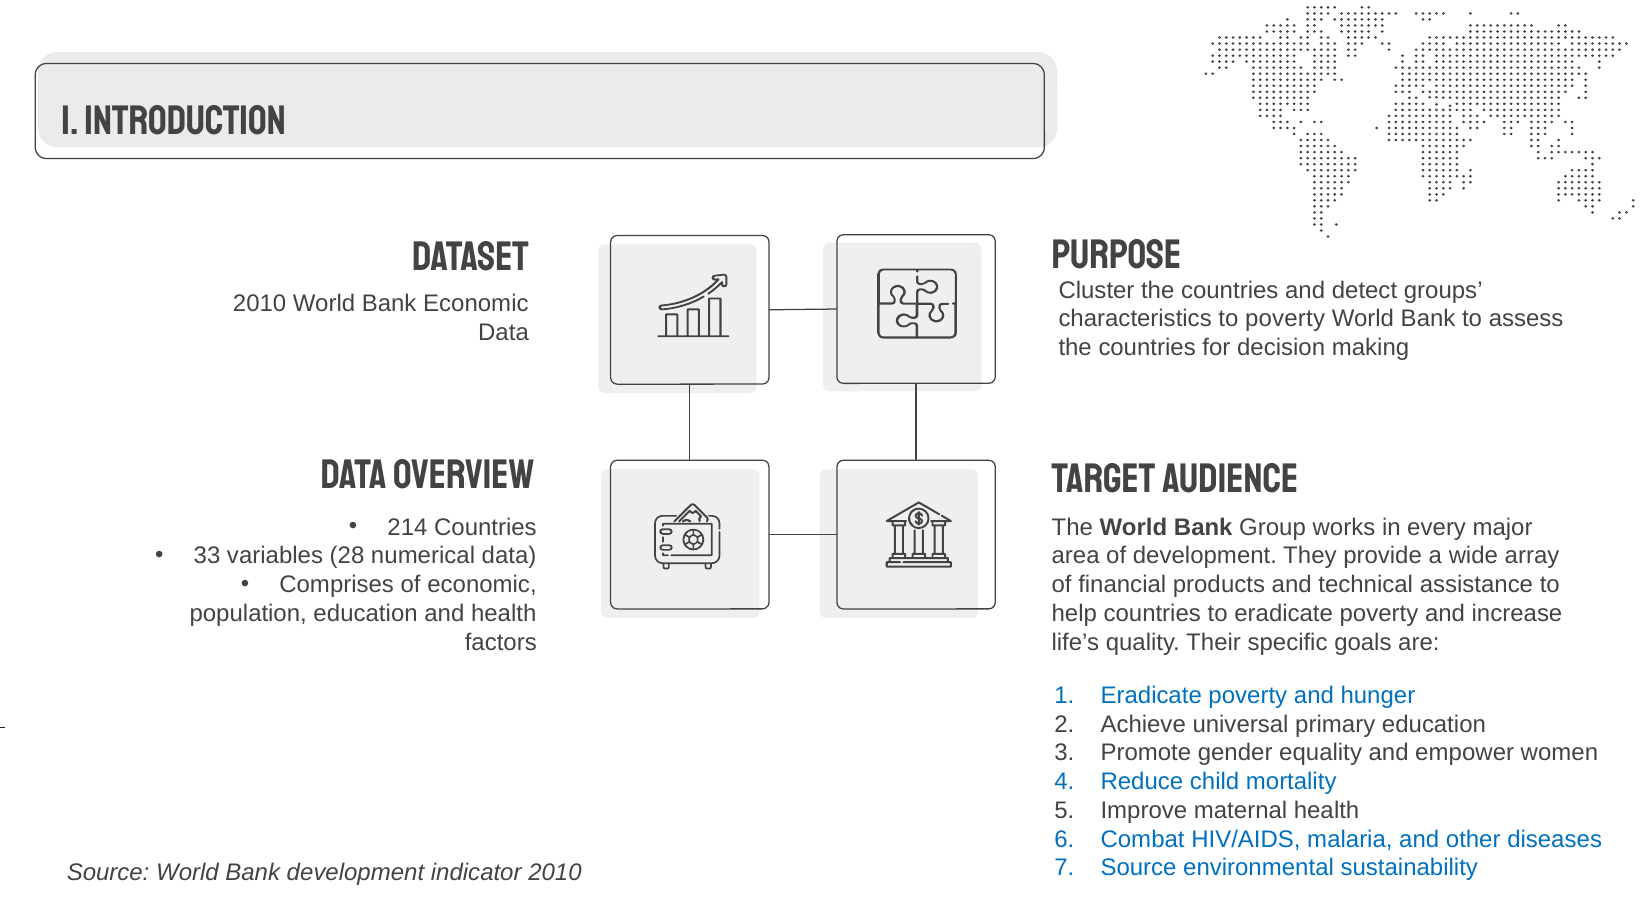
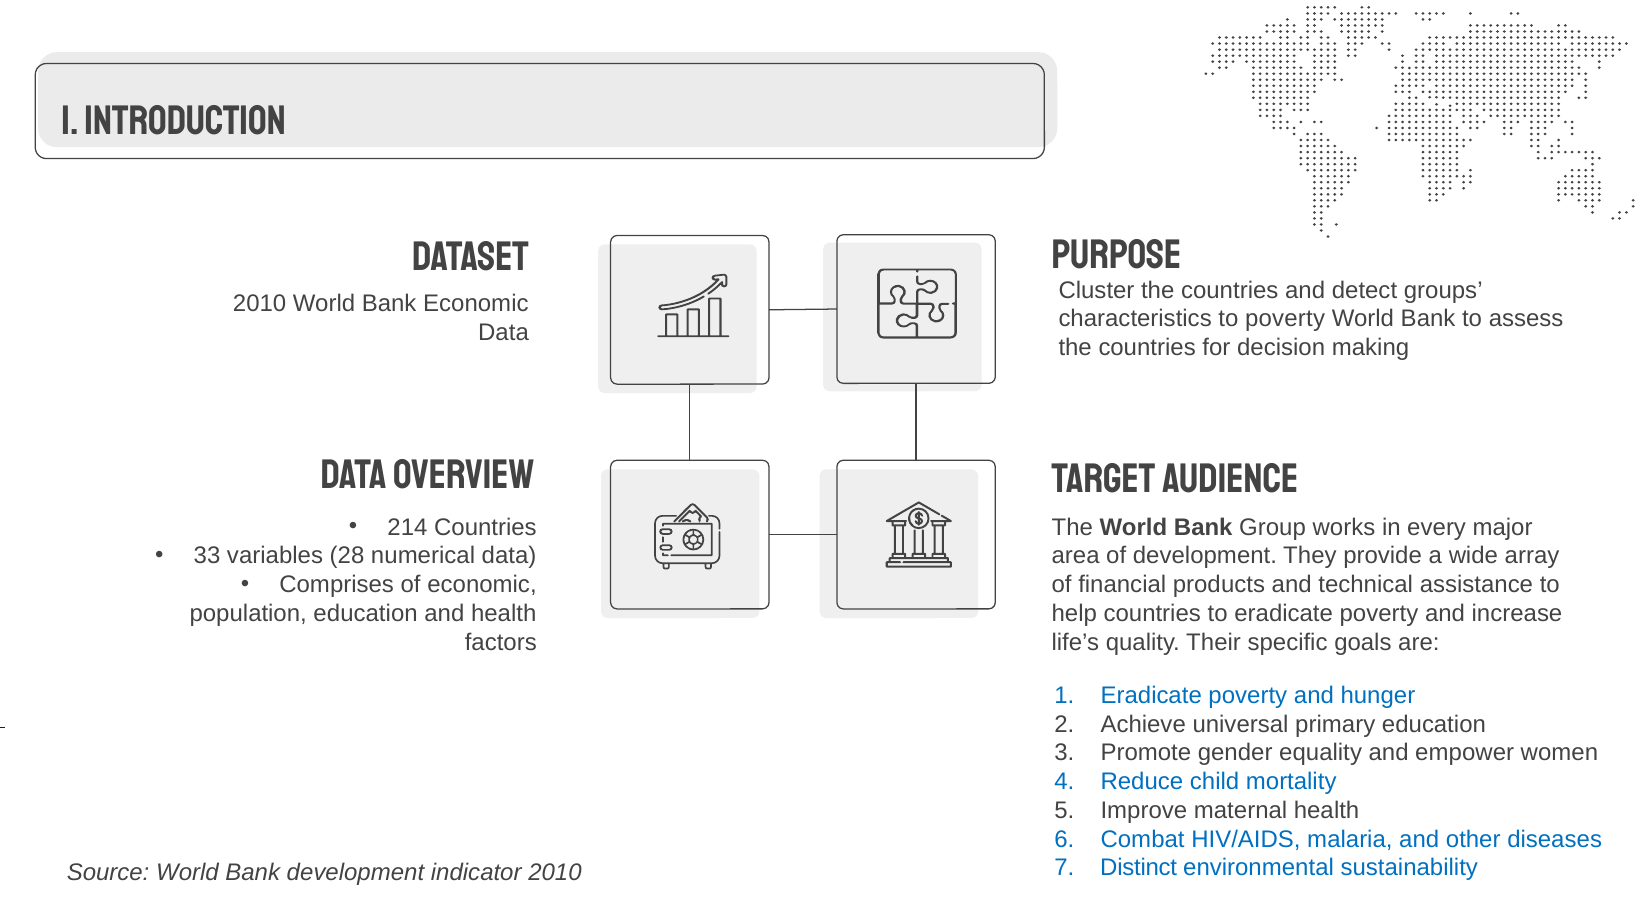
Source: Source -> Distinct (1139, 868)
